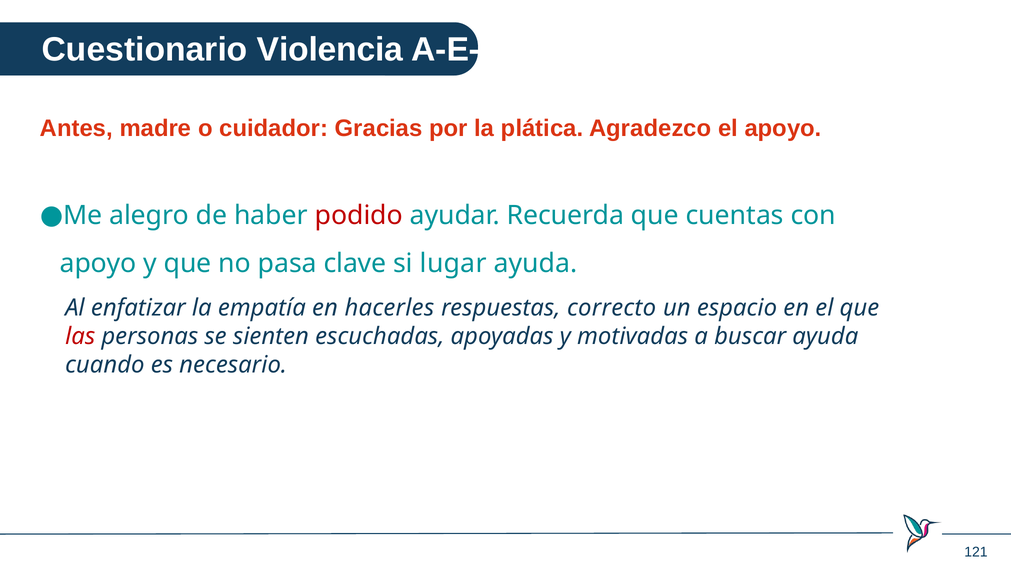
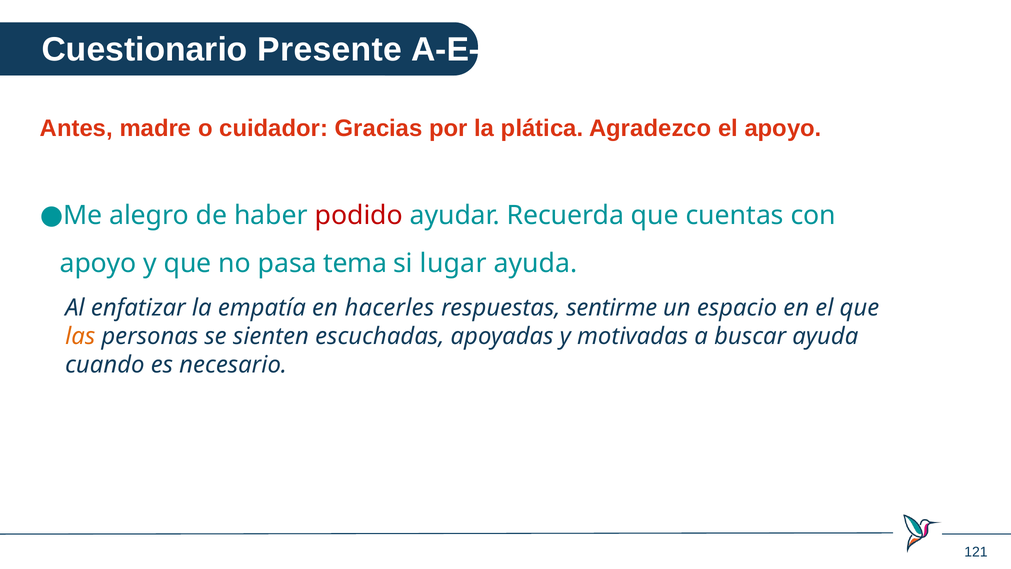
Violencia: Violencia -> Presente (330, 49)
clave: clave -> tema (355, 263)
correcto: correcto -> sentirme (612, 308)
las colour: red -> orange (80, 336)
